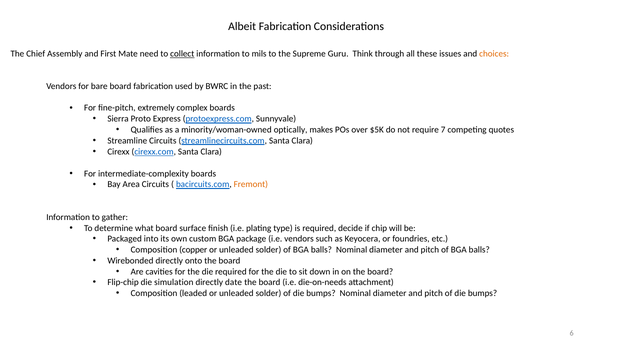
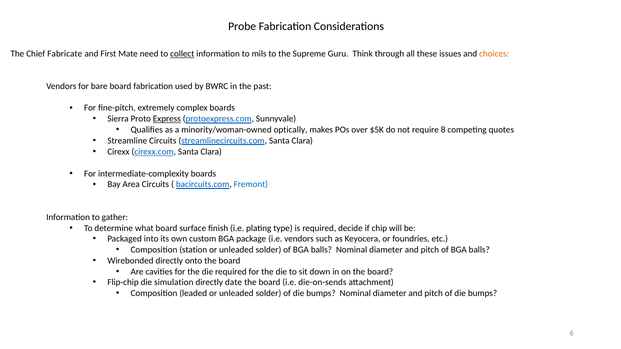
Albeit: Albeit -> Probe (242, 26)
Assembly: Assembly -> Fabricate (65, 54)
Express underline: none -> present (167, 119)
7: 7 -> 8 (443, 130)
Fremont colour: orange -> blue (251, 185)
copper: copper -> station (193, 250)
die-on-needs: die-on-needs -> die-on-sends (322, 283)
